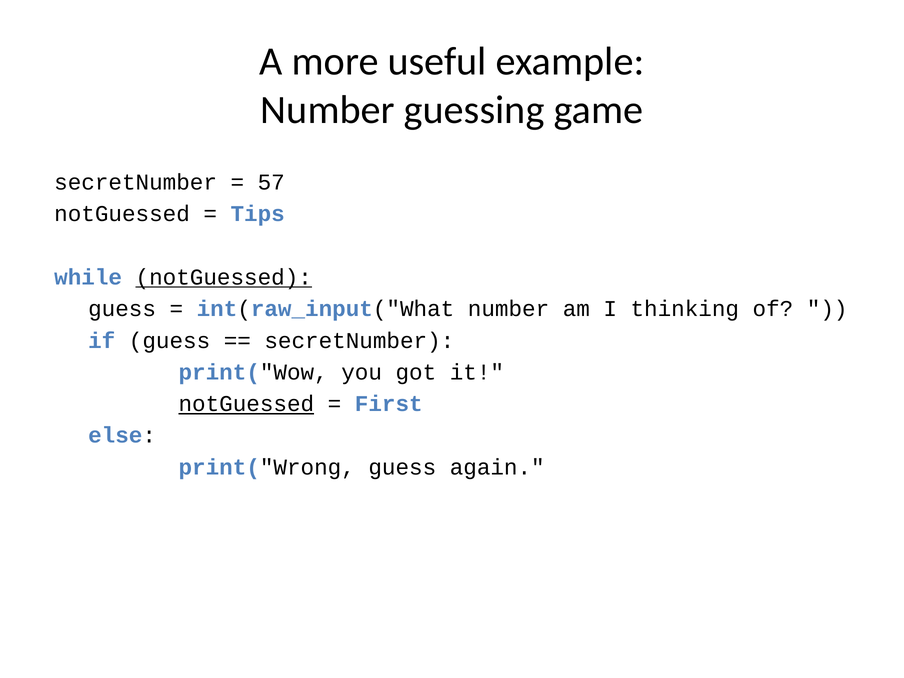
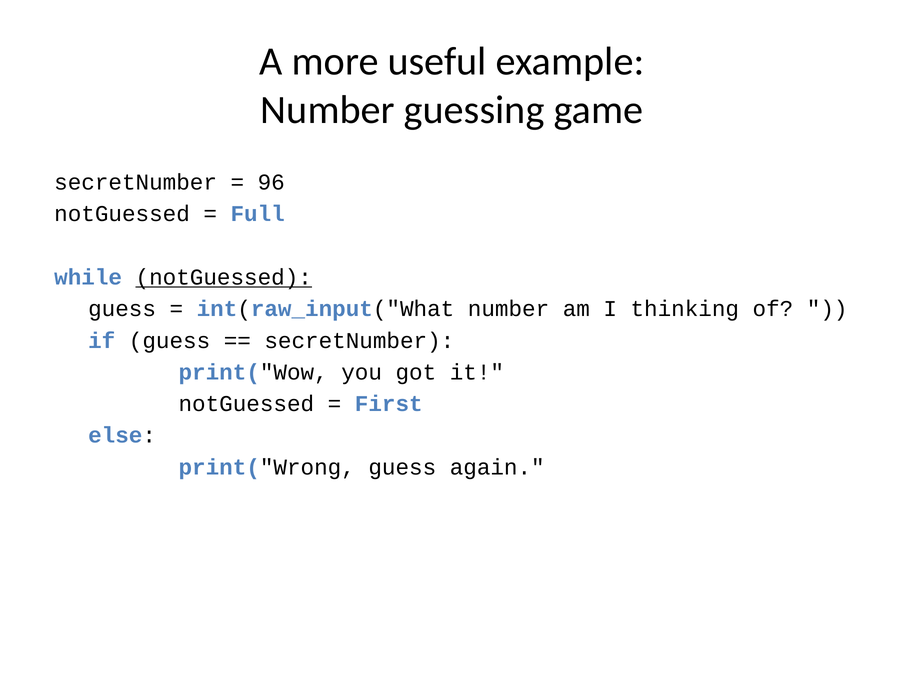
57: 57 -> 96 (271, 182)
Tips: Tips -> Full (258, 214)
notGuessed underline: present -> none (246, 404)
